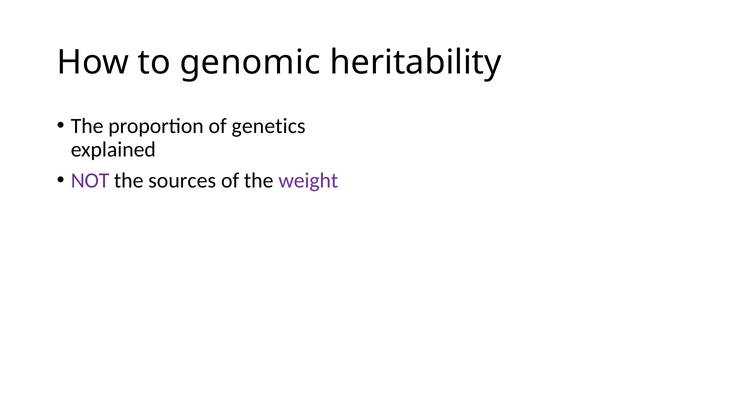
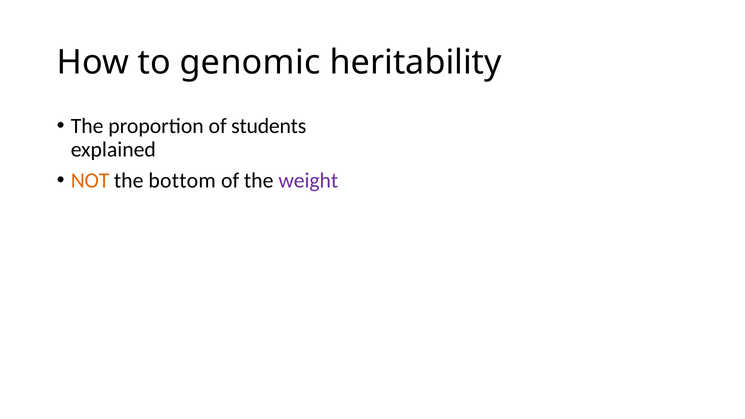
genetics: genetics -> students (269, 126)
NOT colour: purple -> orange (90, 181)
sources: sources -> bottom (182, 181)
